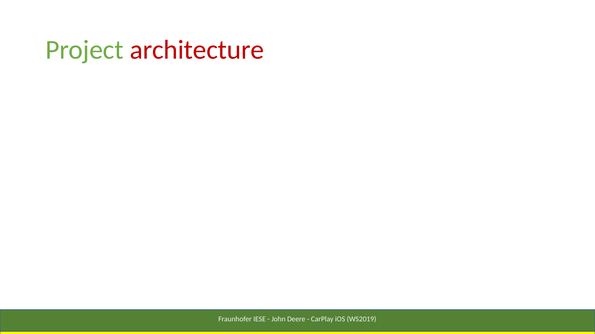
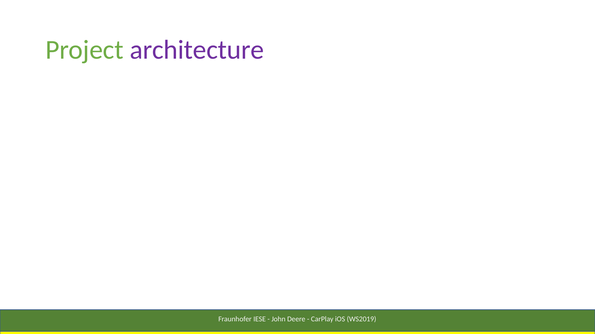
architecture colour: red -> purple (197, 50)
